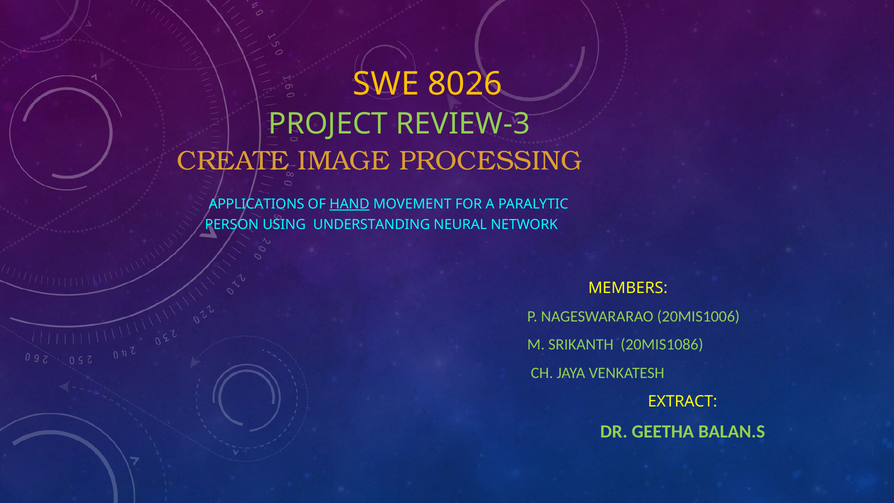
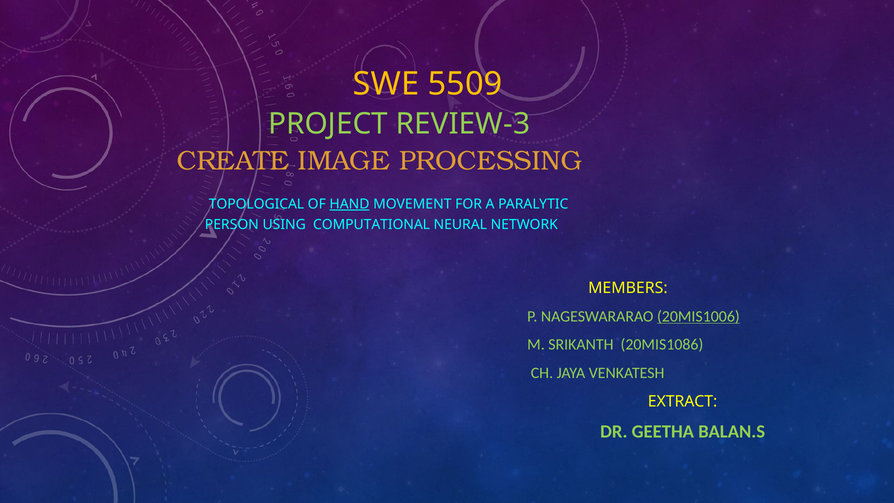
8026: 8026 -> 5509 (465, 84)
APPLICATIONS: APPLICATIONS -> TOPOLOGICAL (256, 204)
UNDERSTANDING: UNDERSTANDING -> COMPUTATIONAL (372, 224)
20MIS1006 underline: none -> present (698, 316)
